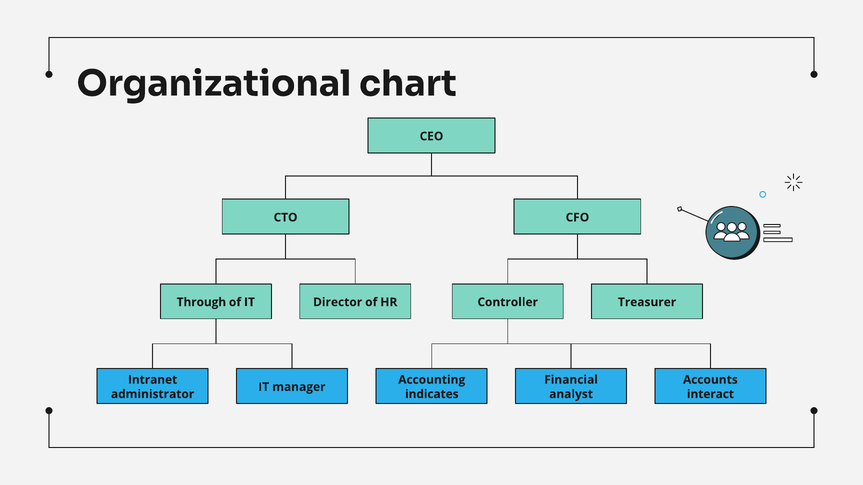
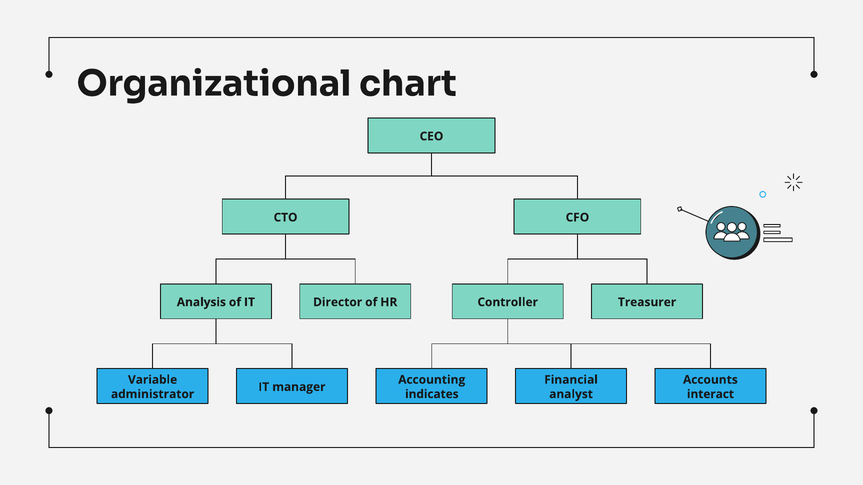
Through: Through -> Analysis (201, 302)
Intranet: Intranet -> Variable (153, 380)
